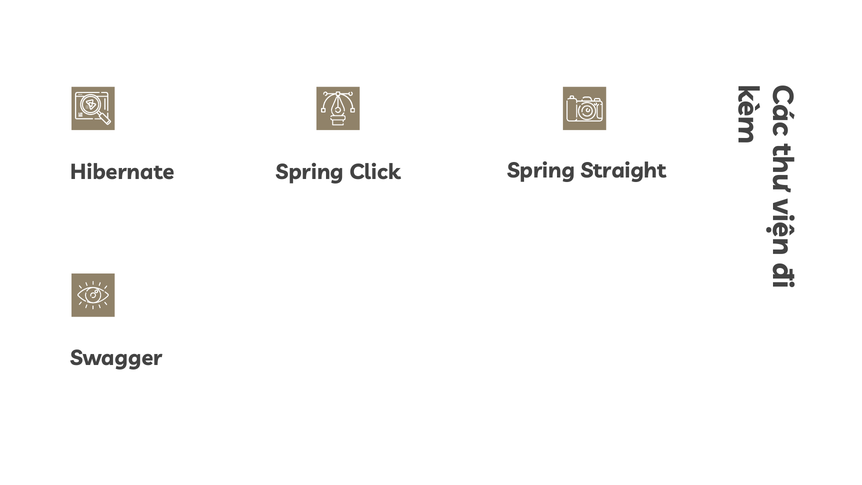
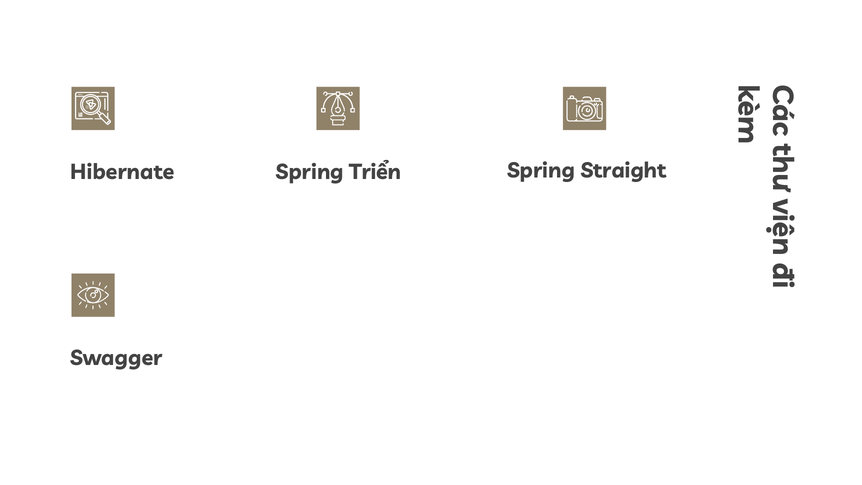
Click: Click -> Triển (375, 172)
